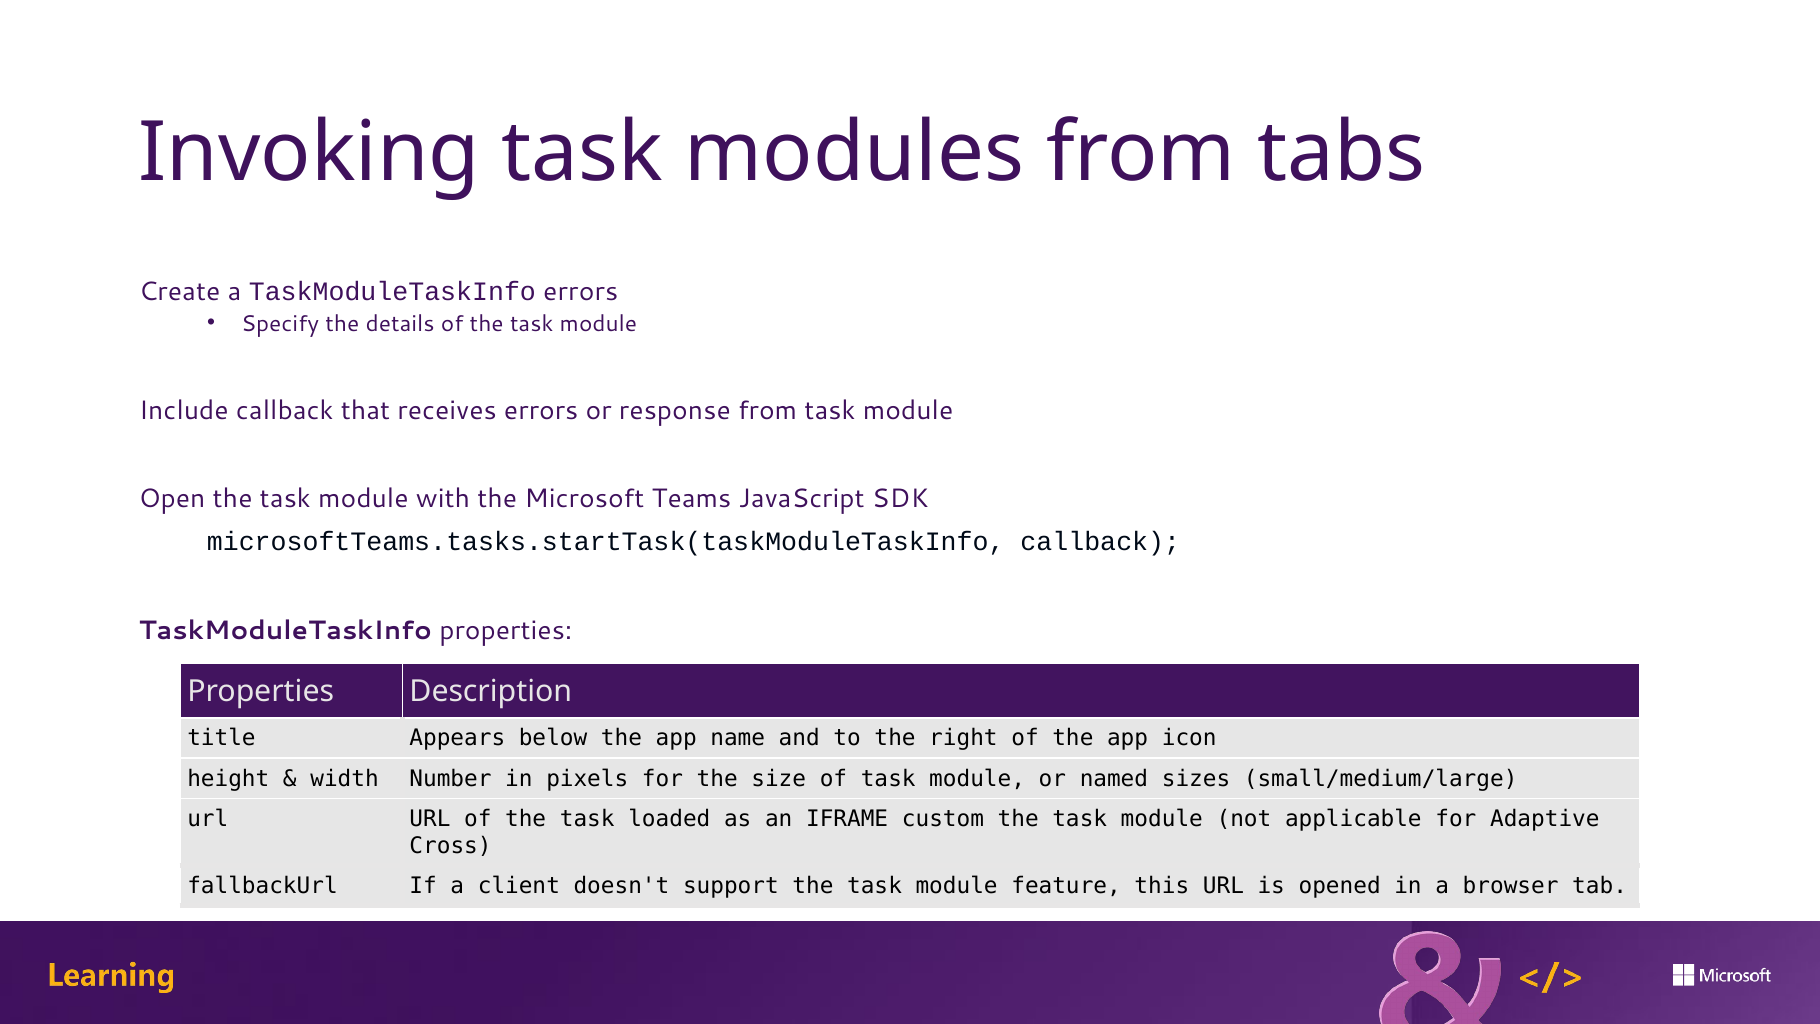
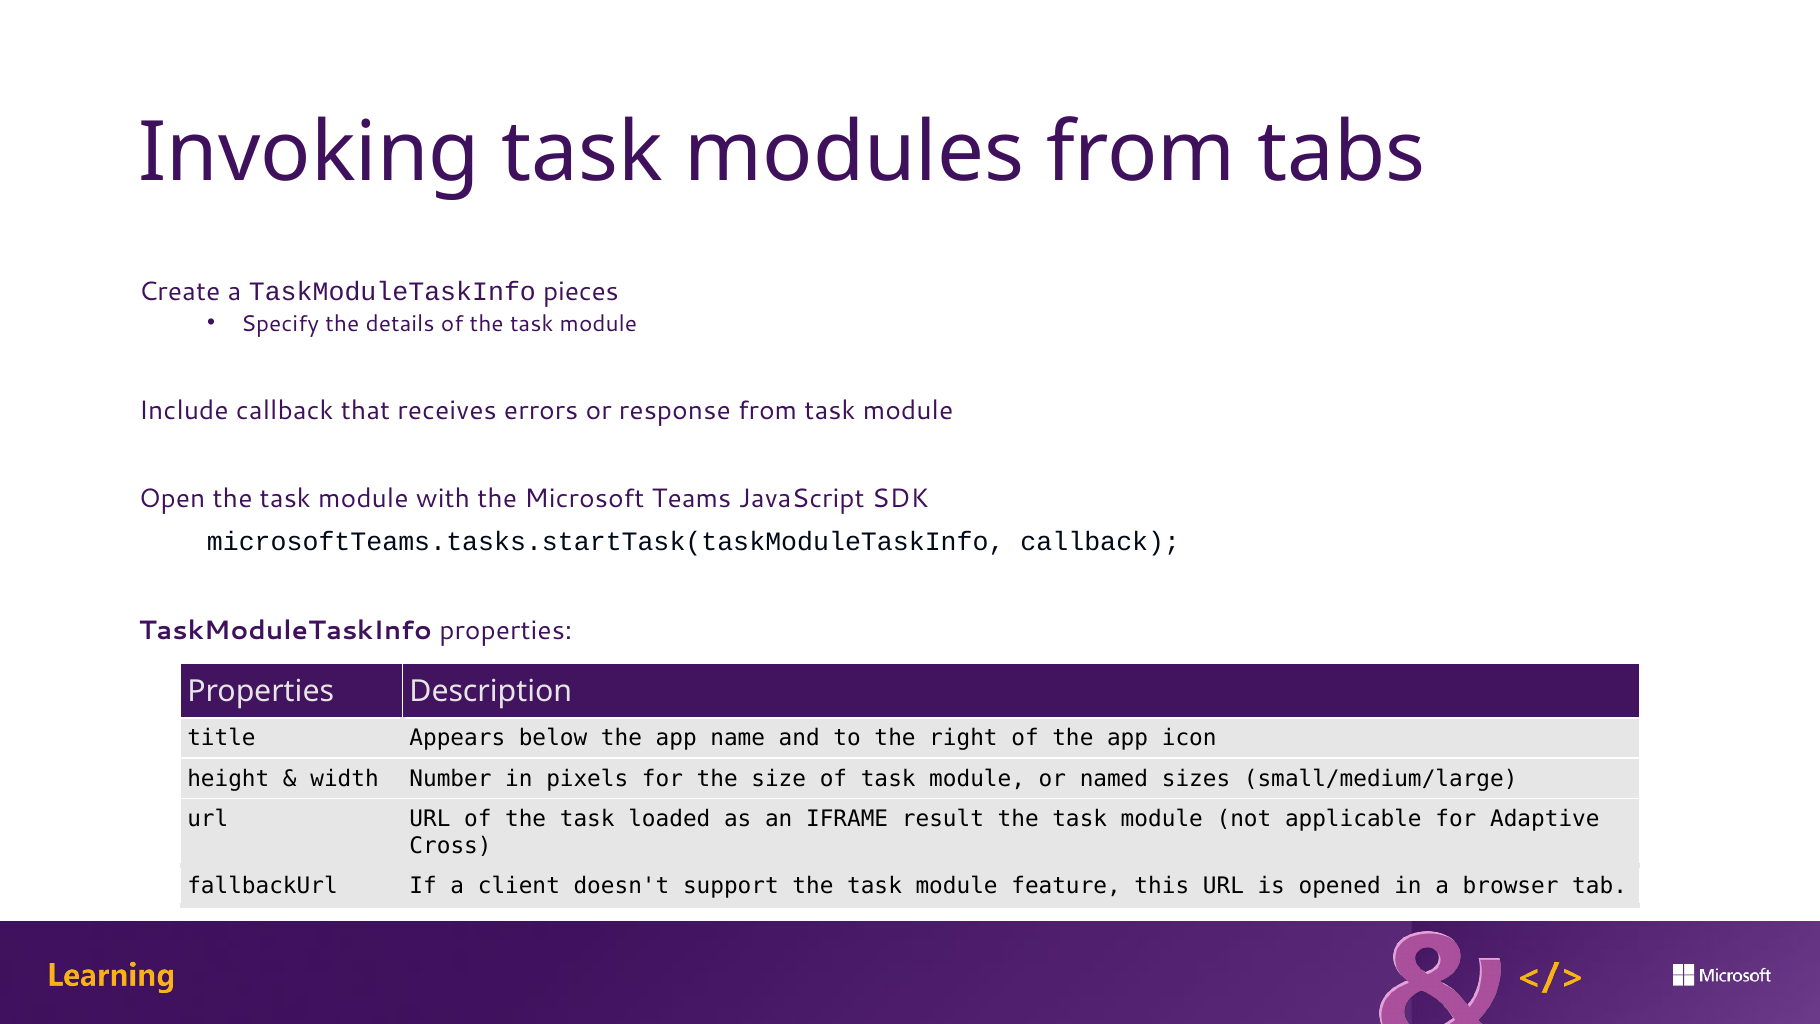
TaskModuleTaskInfo errors: errors -> pieces (581, 291)
custom: custom -> result (943, 819)
